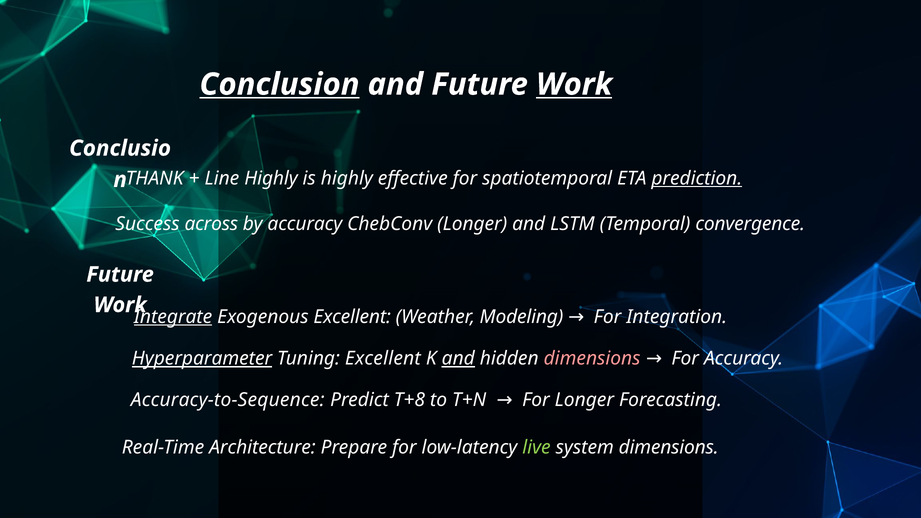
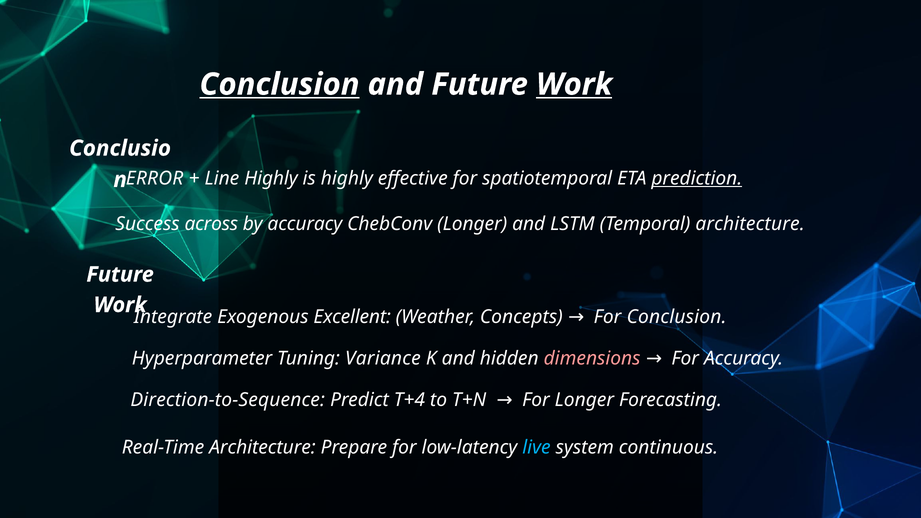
THANK: THANK -> ERROR (155, 178)
Temporal convergence: convergence -> architecture (750, 224)
Integrate underline: present -> none (173, 317)
Modeling: Modeling -> Concepts (521, 317)
For Integration: Integration -> Conclusion (677, 317)
Hyperparameter underline: present -> none (202, 359)
Tuning Excellent: Excellent -> Variance (383, 359)
and underline: present -> none (458, 359)
Accuracy-to-Sequence: Accuracy-to-Sequence -> Direction-to-Sequence (228, 400)
T+8: T+8 -> T+4 (409, 400)
live colour: light green -> light blue (536, 447)
system dimensions: dimensions -> continuous (668, 447)
